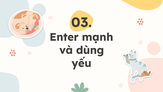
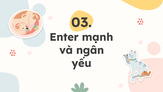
dùng: dùng -> ngân (90, 50)
